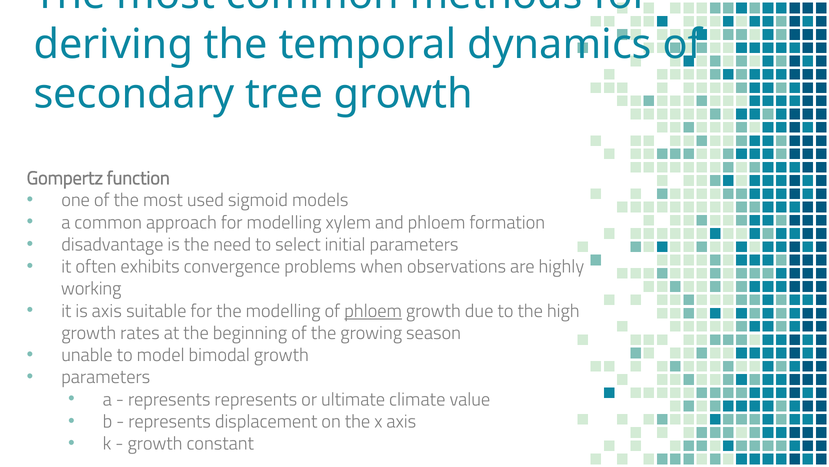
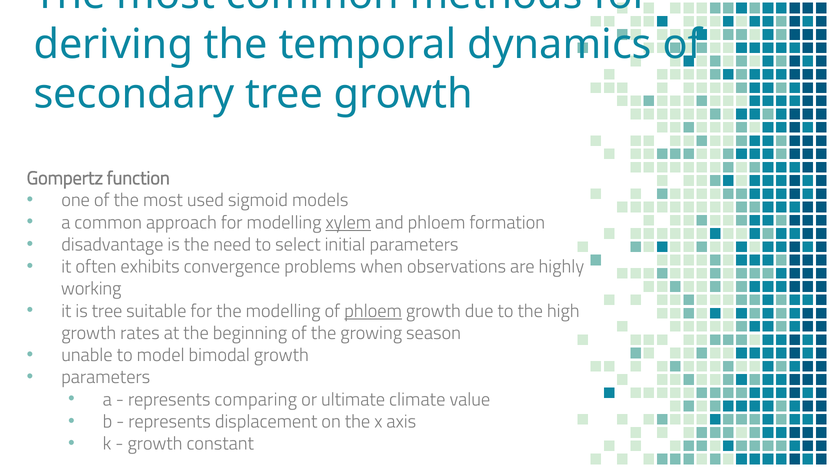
xylem underline: none -> present (348, 222)
is axis: axis -> tree (107, 311)
represents represents: represents -> comparing (256, 399)
